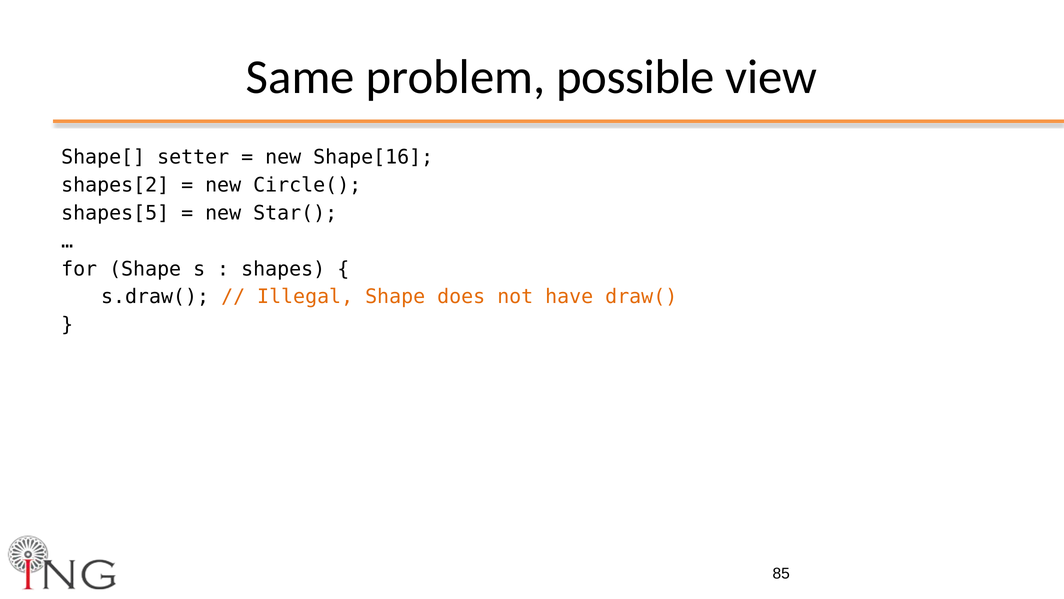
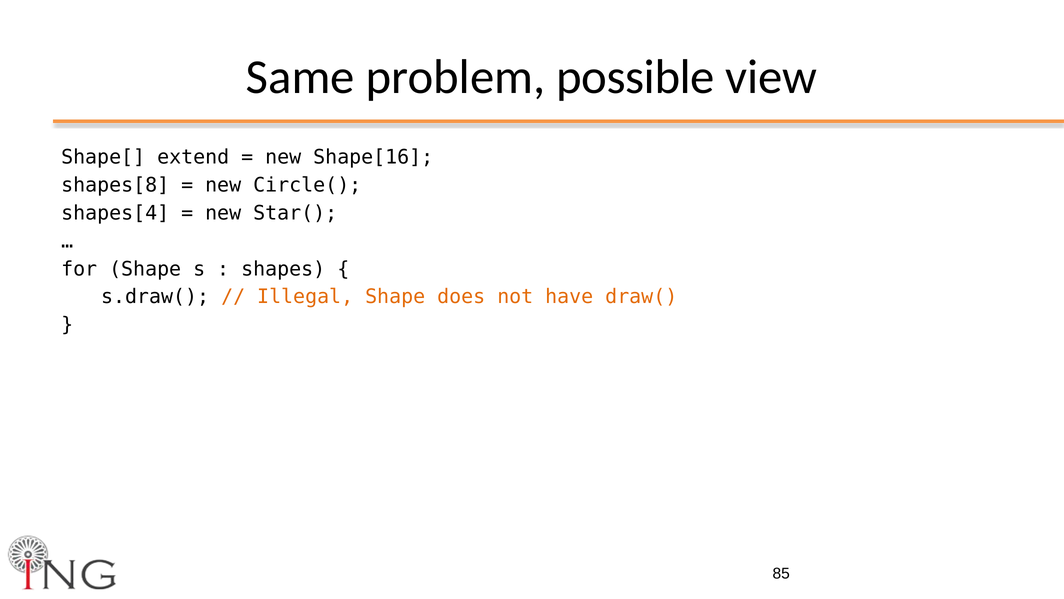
setter: setter -> extend (193, 157)
shapes[2: shapes[2 -> shapes[8 (115, 185)
shapes[5: shapes[5 -> shapes[4 (115, 213)
